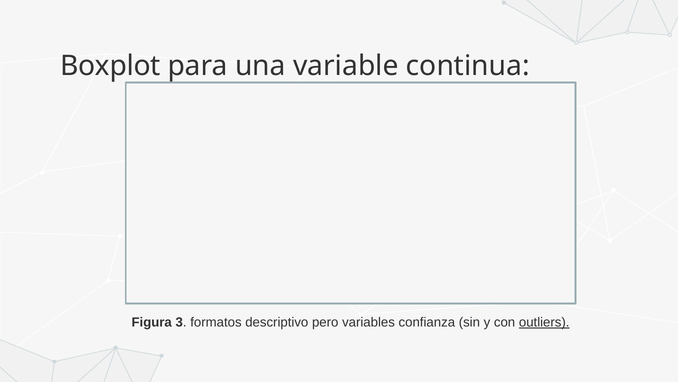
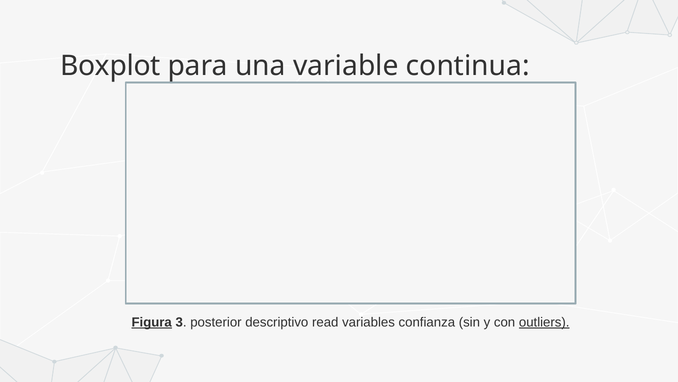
Figura underline: none -> present (152, 322)
formatos: formatos -> posterior (216, 322)
pero: pero -> read (325, 322)
